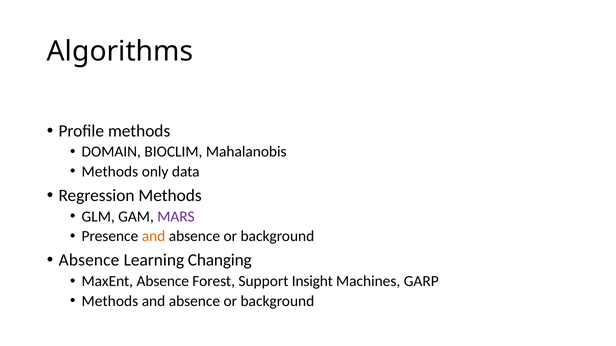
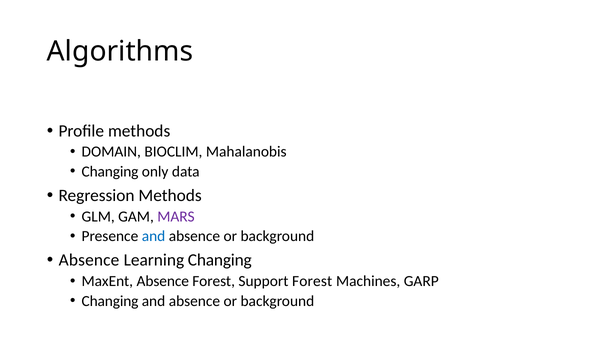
Methods: Methods -> Changing (110, 172)
and colour: orange -> blue (154, 237)
Support Insight: Insight -> Forest (312, 282)
Methods: Methods -> Changing (110, 301)
